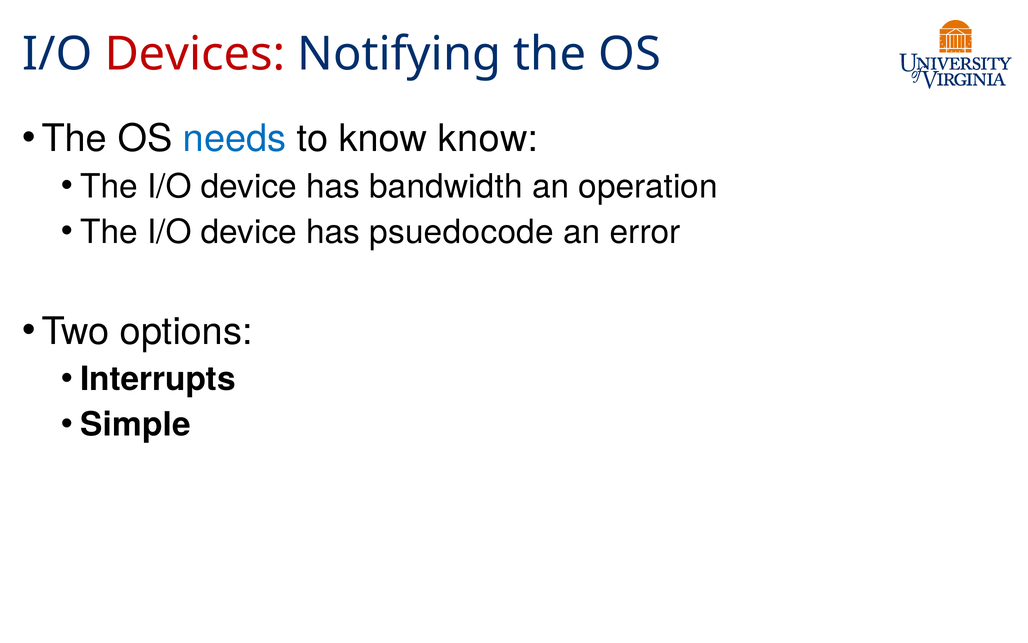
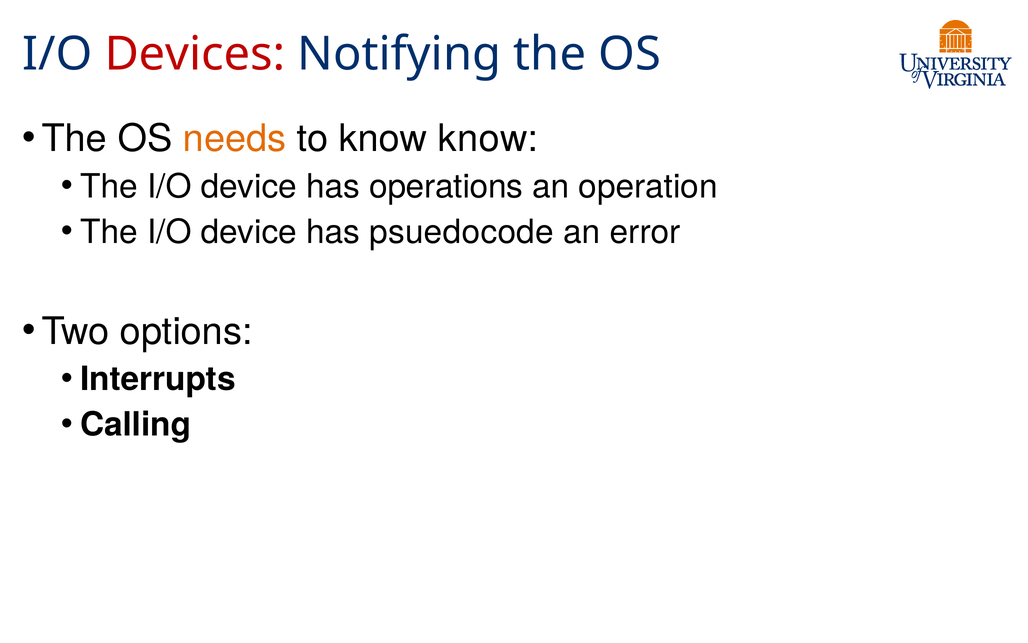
needs colour: blue -> orange (235, 139)
bandwidth: bandwidth -> operations (446, 186)
Simple: Simple -> Calling (136, 425)
